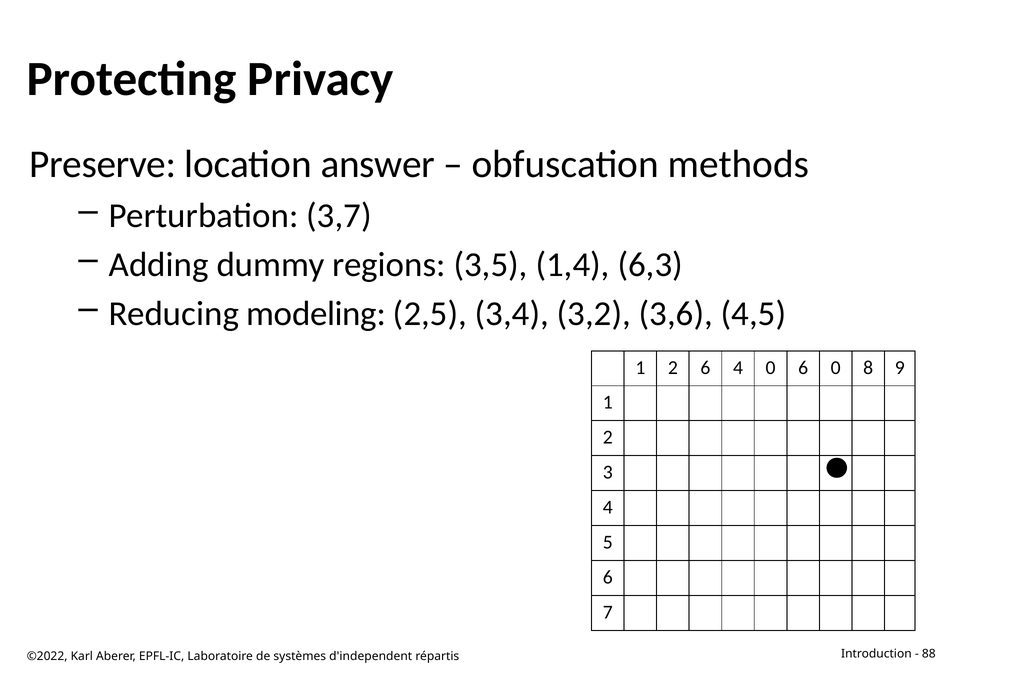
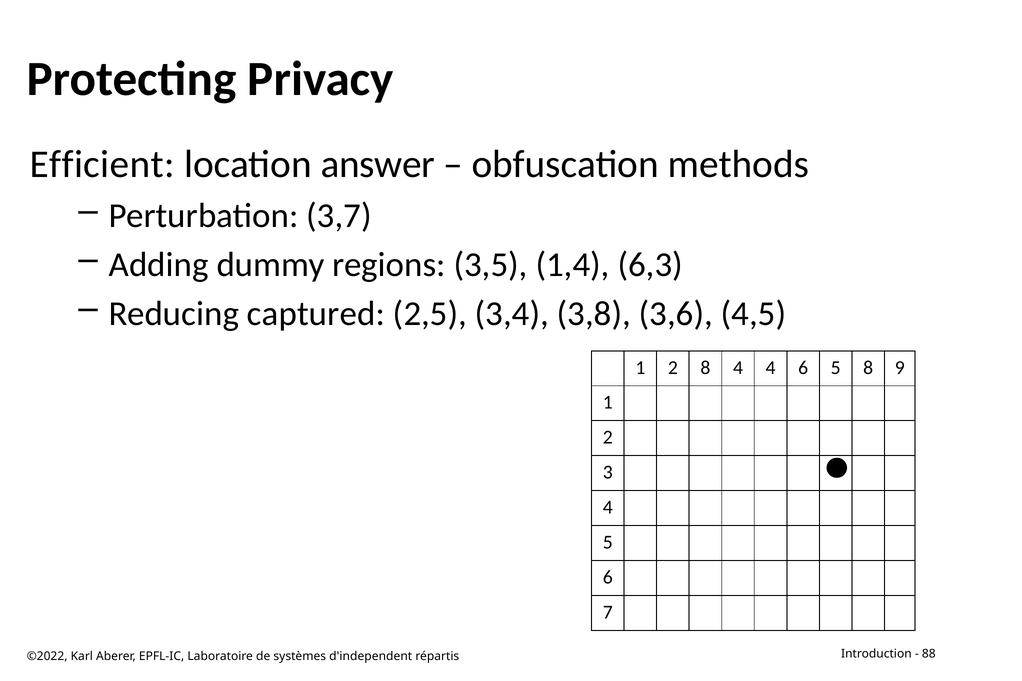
Preserve: Preserve -> Efficient (102, 165)
modeling: modeling -> captured (316, 314)
3,2: 3,2 -> 3,8 (594, 314)
2 6: 6 -> 8 (705, 368)
4 0: 0 -> 4 (771, 368)
6 0: 0 -> 5 (836, 368)
